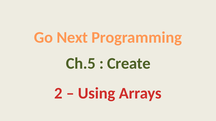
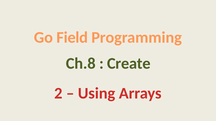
Next: Next -> Field (72, 38)
Ch.5: Ch.5 -> Ch.8 (81, 64)
